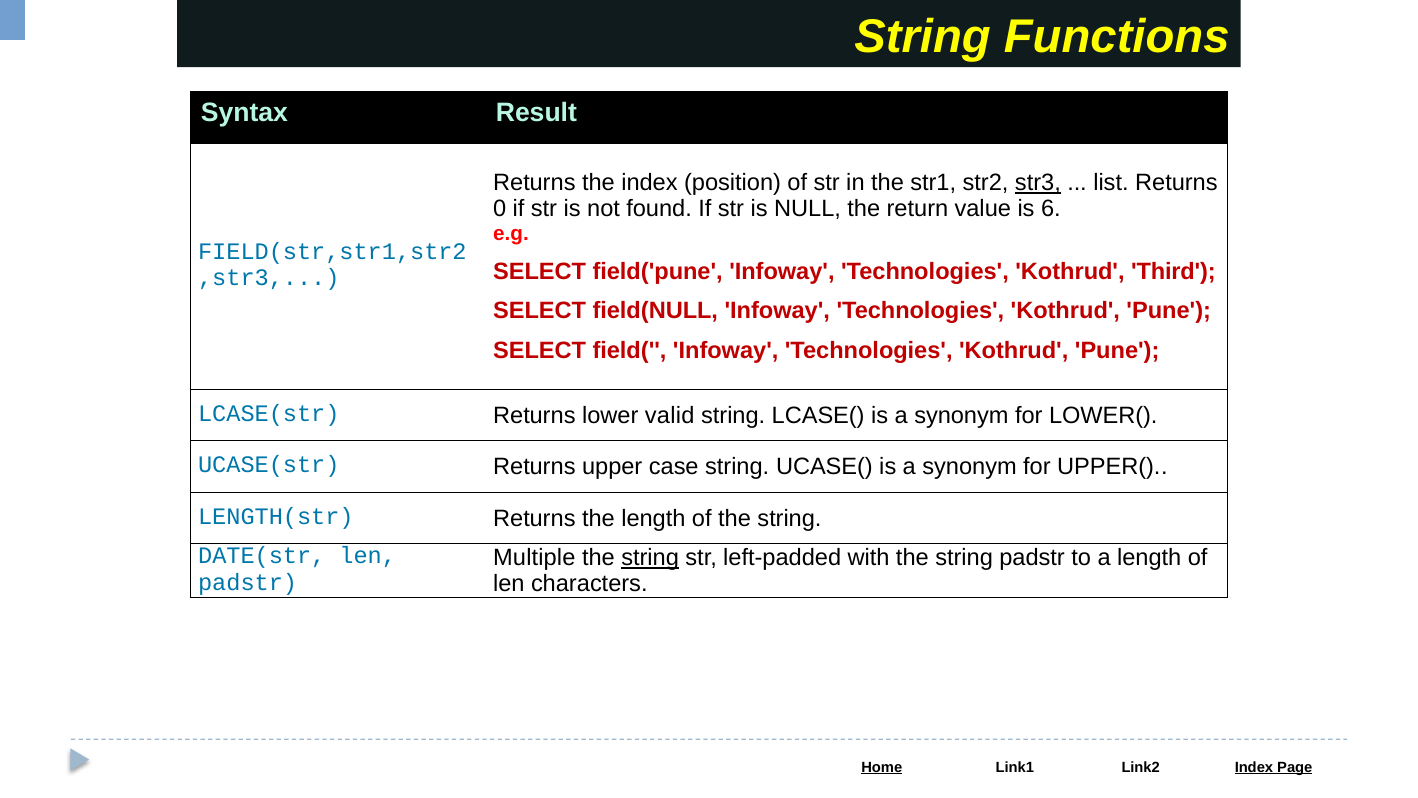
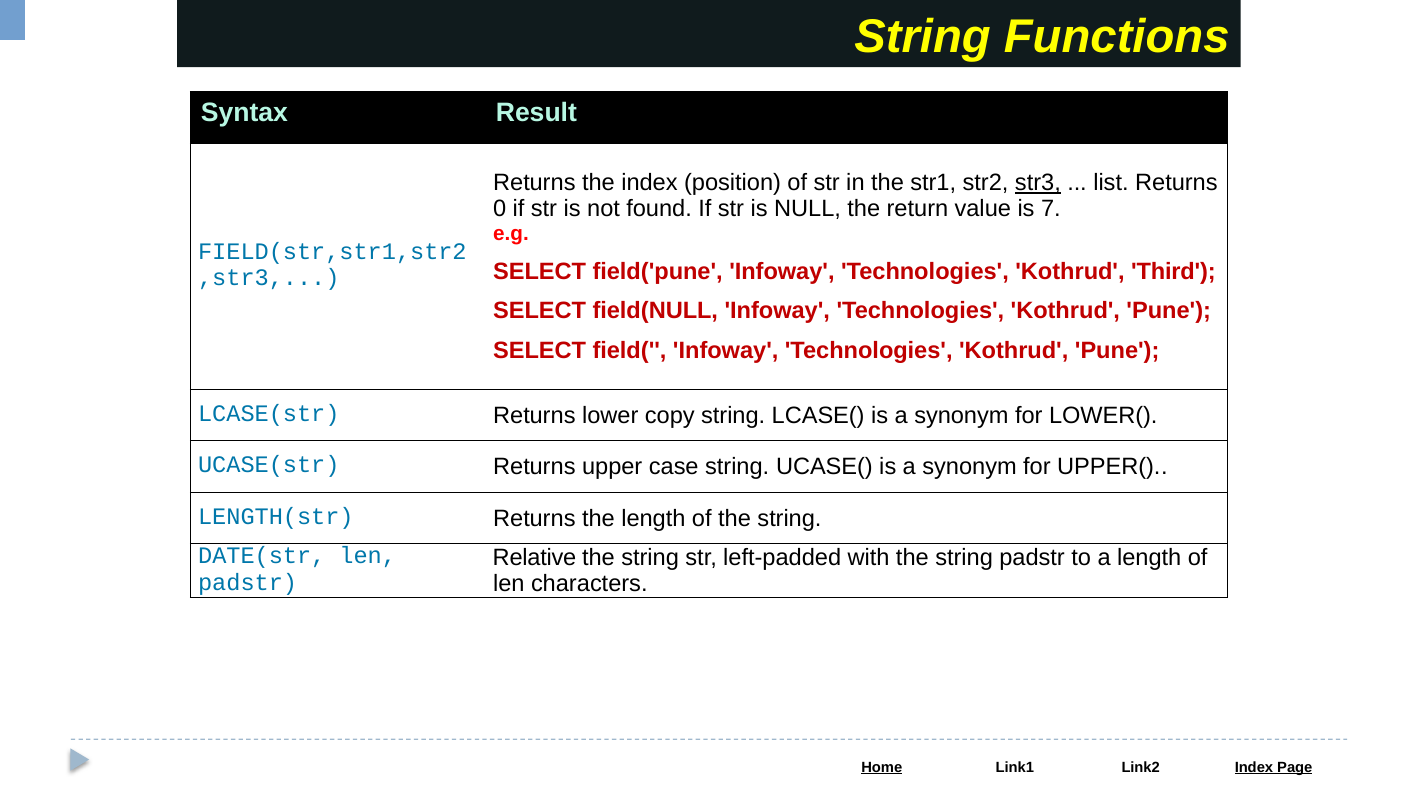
6: 6 -> 7 (1051, 209)
valid: valid -> copy (670, 415)
Multiple: Multiple -> Relative (535, 558)
string underline: present -> none (650, 558)
